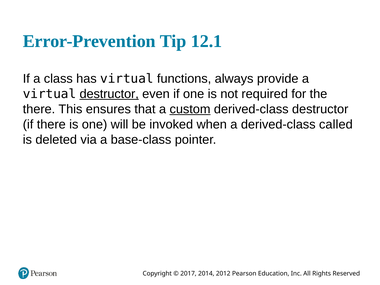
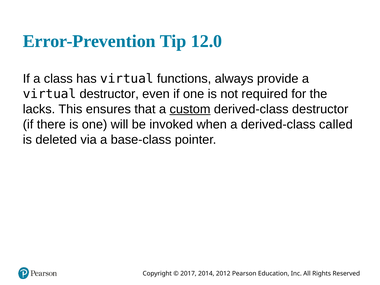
12.1: 12.1 -> 12.0 (207, 41)
destructor underline: present -> none (109, 94)
there: there -> lacks (39, 109)
